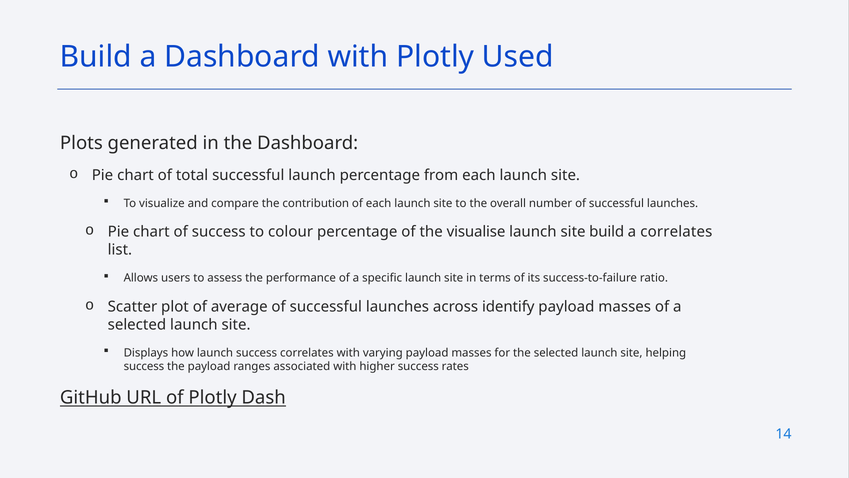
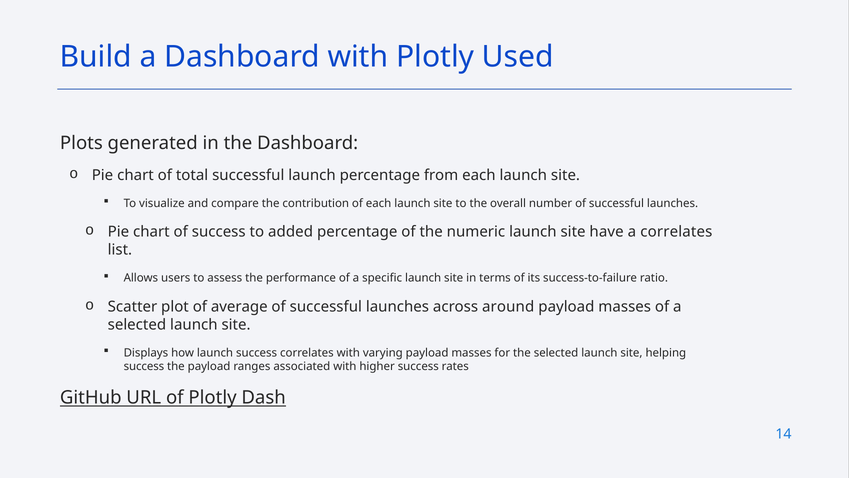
colour: colour -> added (291, 232)
visualise: visualise -> numeric (476, 232)
site build: build -> have (607, 232)
identify: identify -> around (508, 306)
